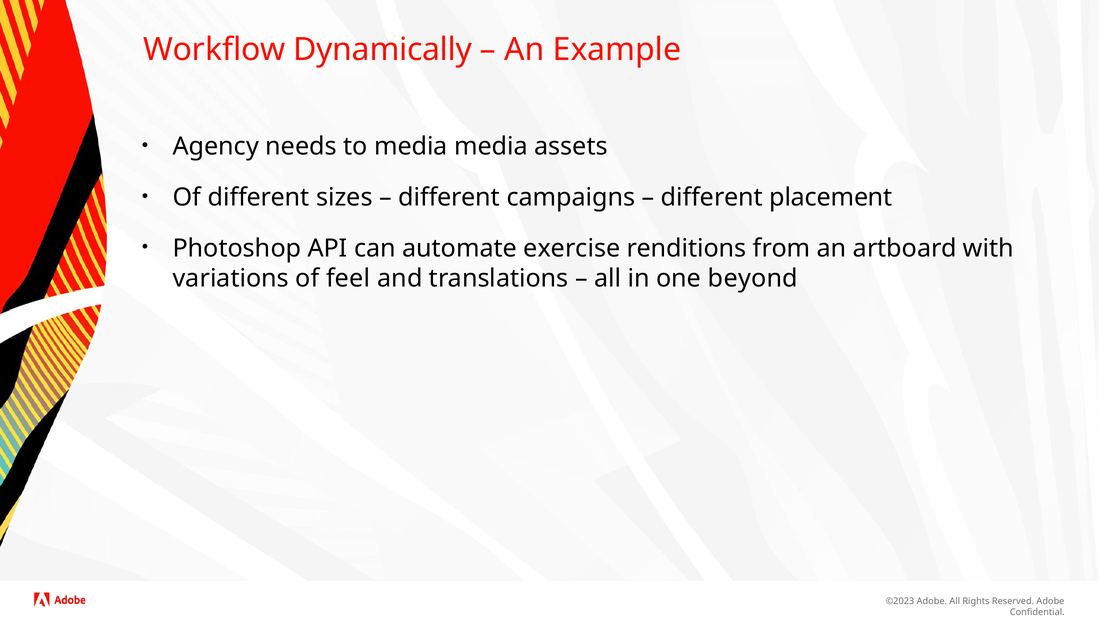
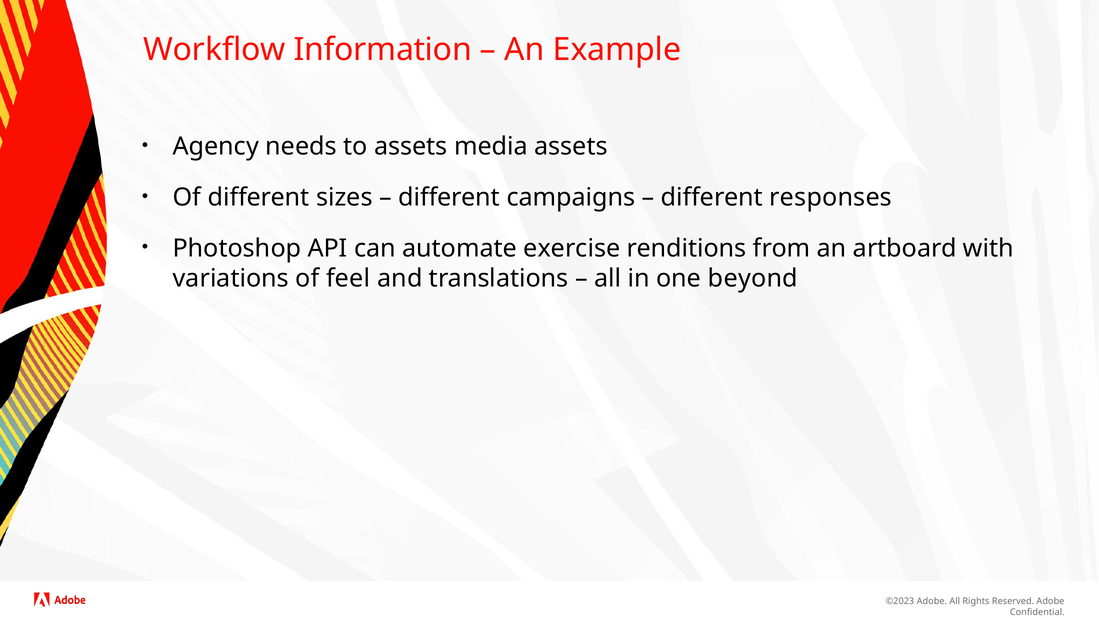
Dynamically: Dynamically -> Information (383, 49)
to media: media -> assets (411, 147)
placement: placement -> responses (831, 197)
